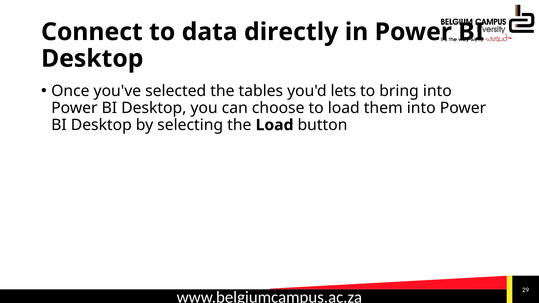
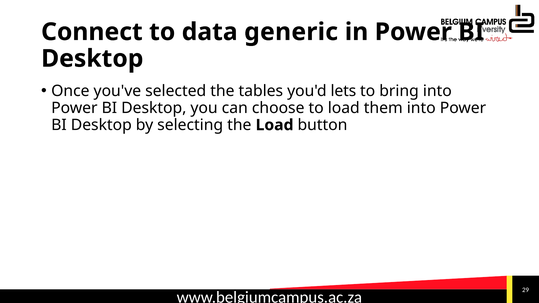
directly: directly -> generic (291, 32)
